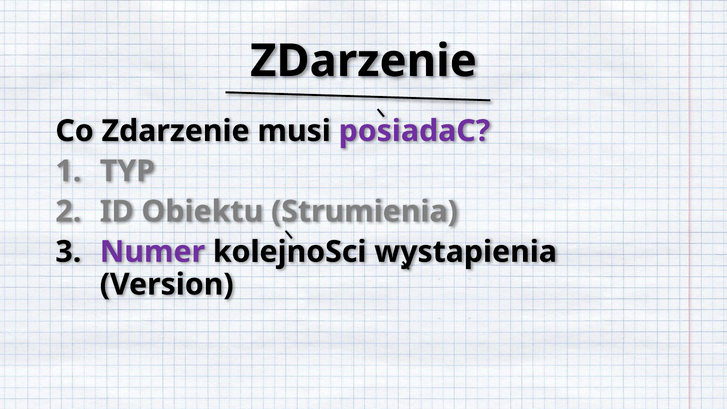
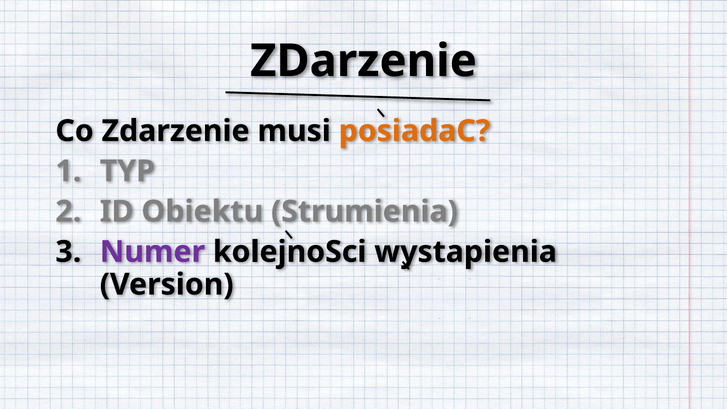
posiadaC colour: purple -> orange (414, 131)
